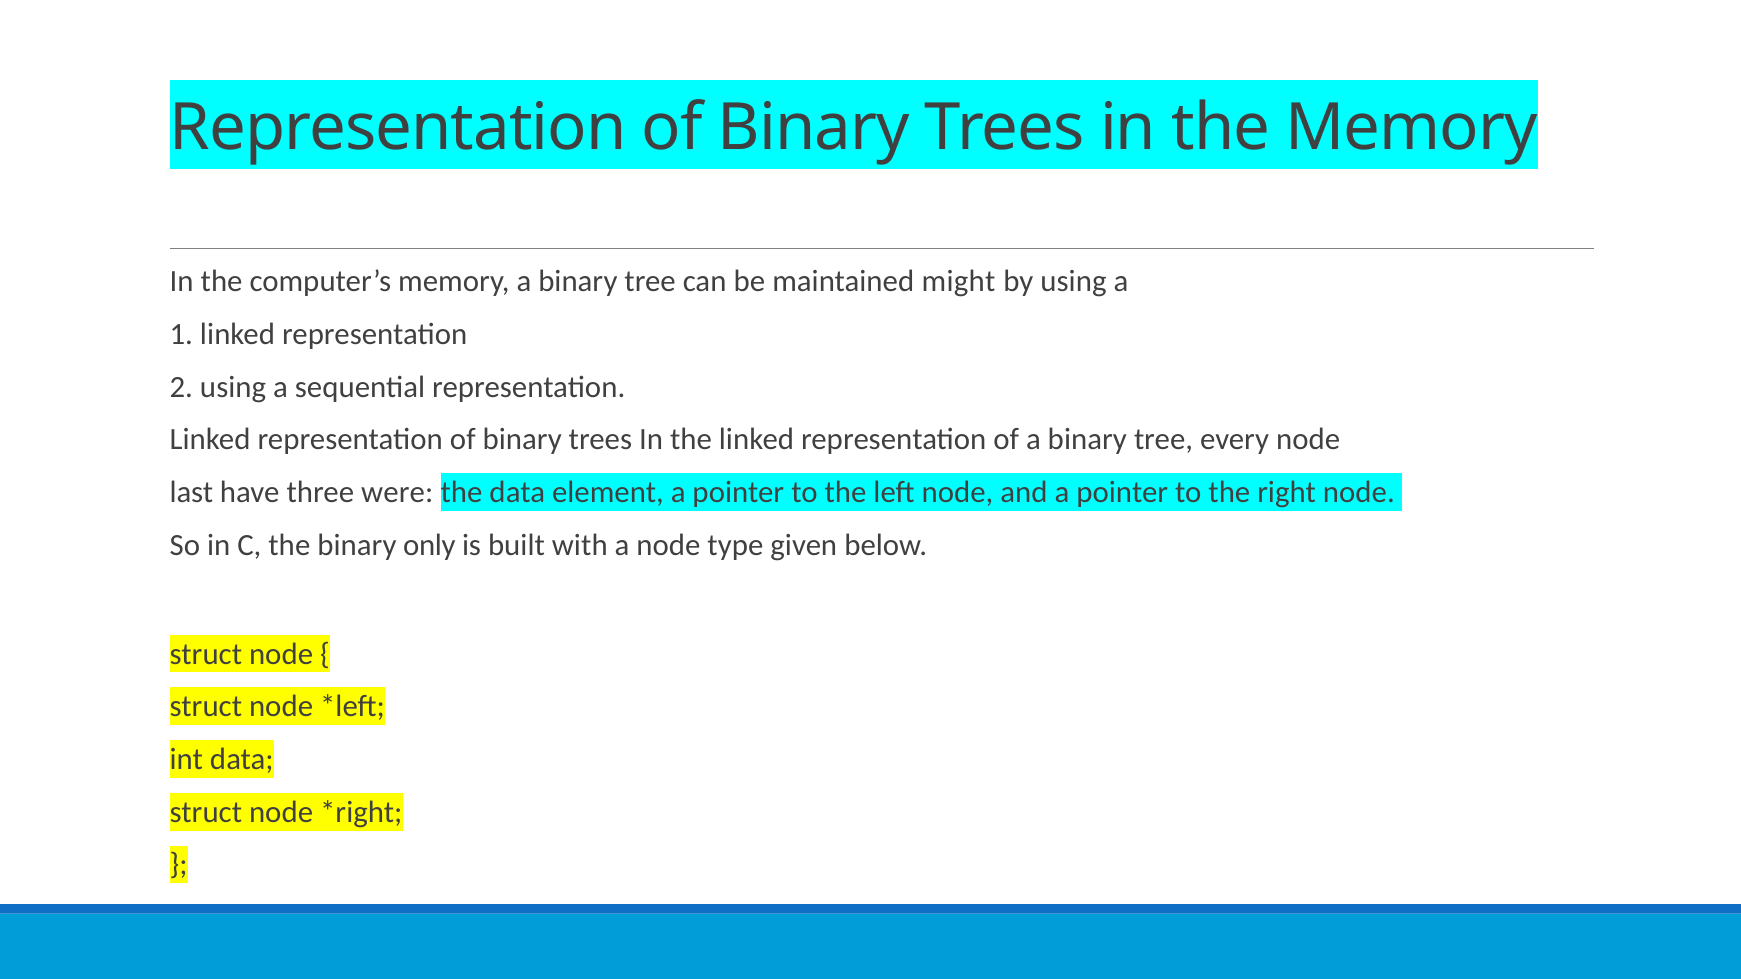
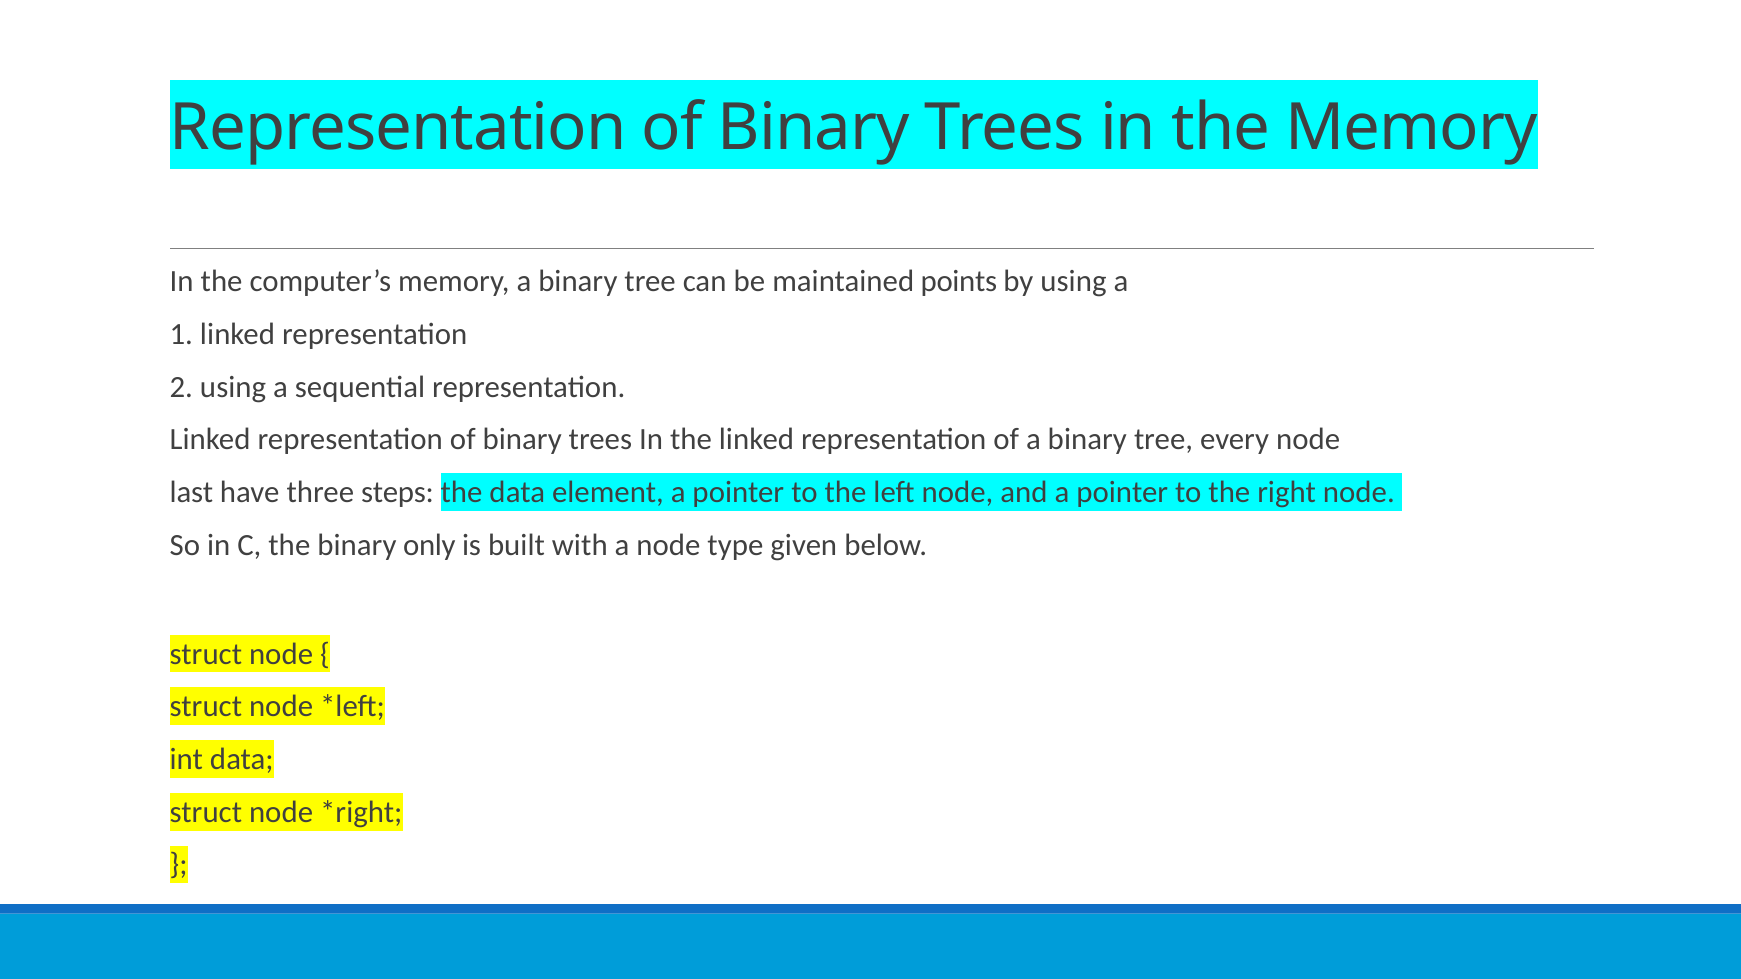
might: might -> points (959, 282)
were: were -> steps (398, 492)
